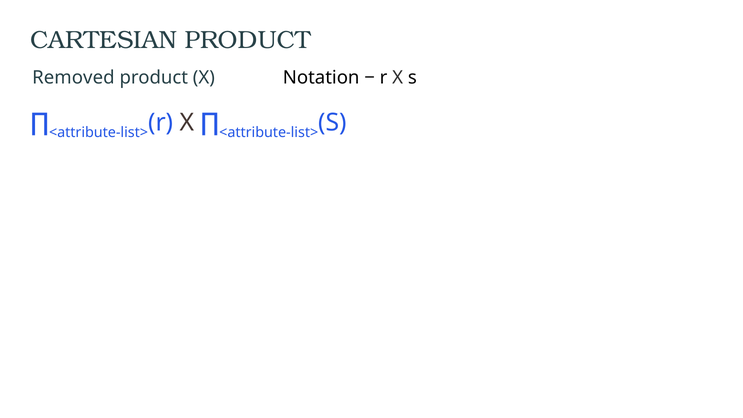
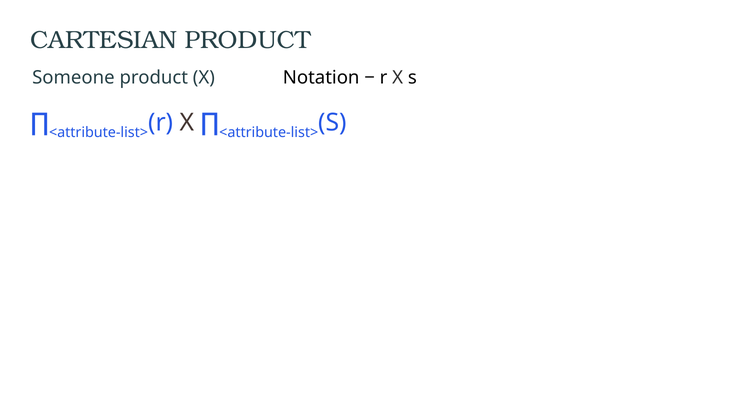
Removed: Removed -> Someone (73, 78)
